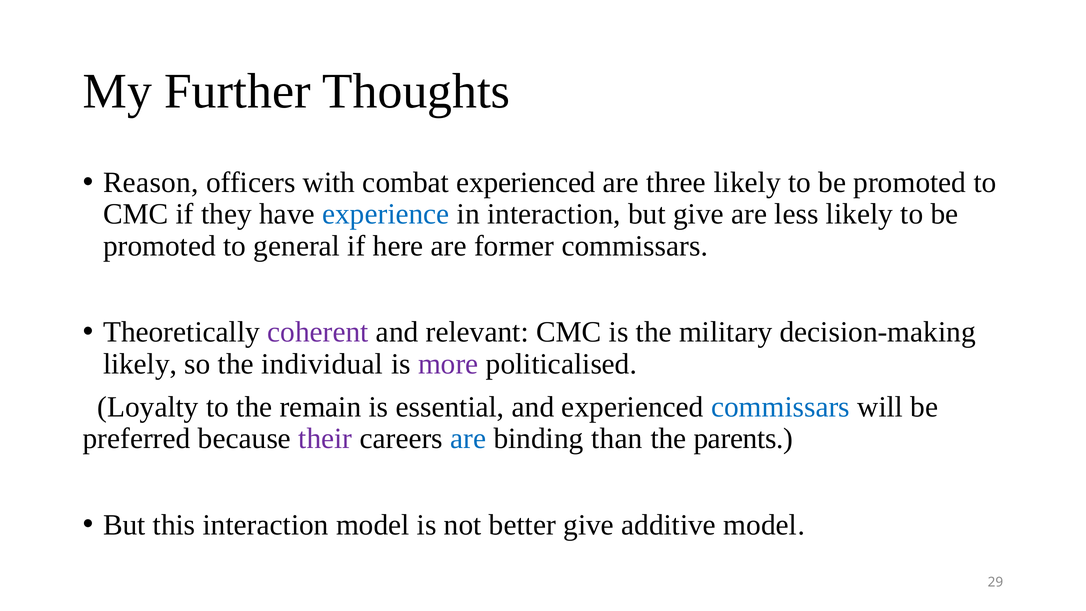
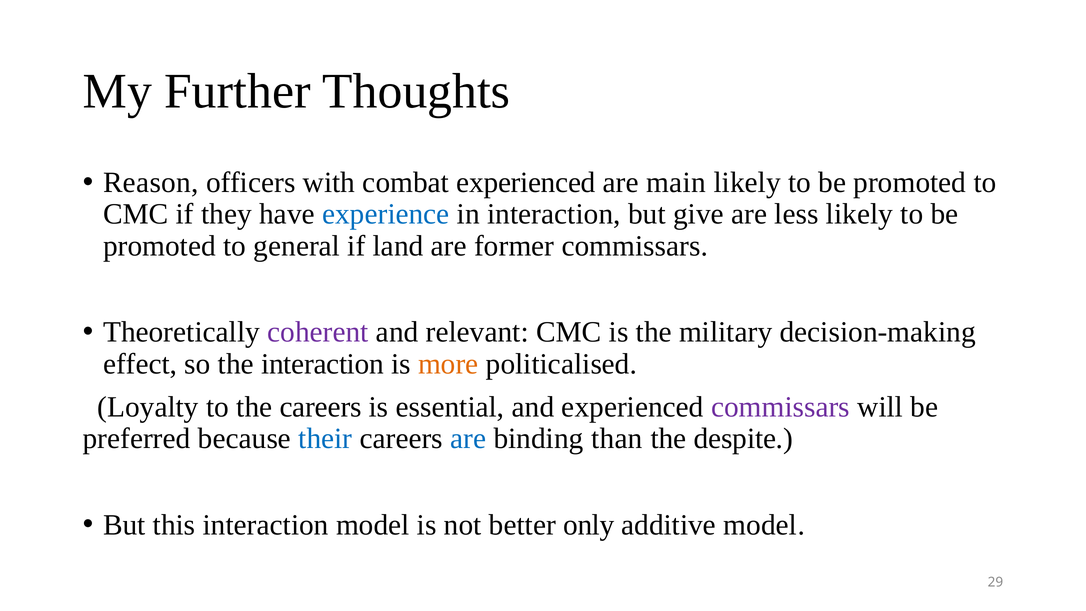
three: three -> main (676, 182)
here: here -> land (398, 246)
likely: likely -> effect (140, 364)
the individual: individual -> interaction (323, 364)
more colour: purple -> orange (448, 364)
the remain: remain -> careers (321, 407)
commissars colour: blue -> purple (780, 407)
their colour: purple -> blue (325, 439)
parents: parents -> despite (743, 439)
better give: give -> only (589, 525)
